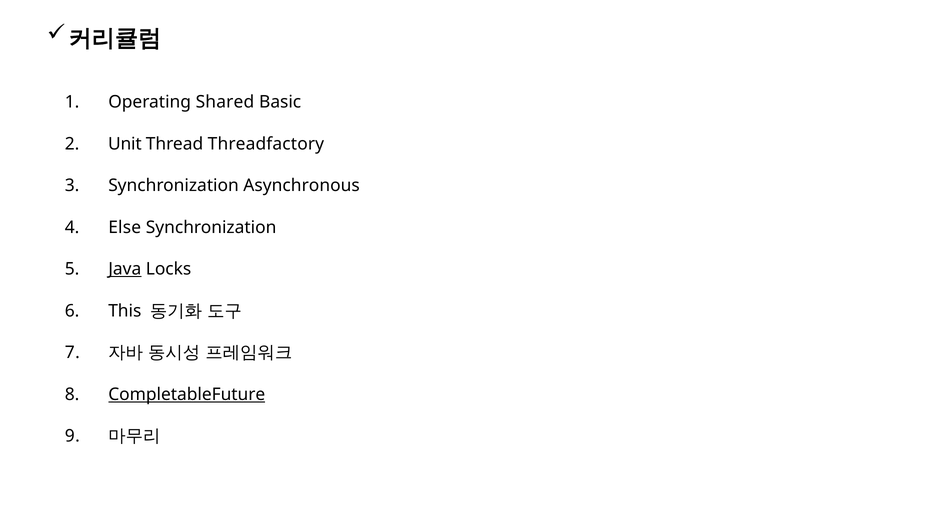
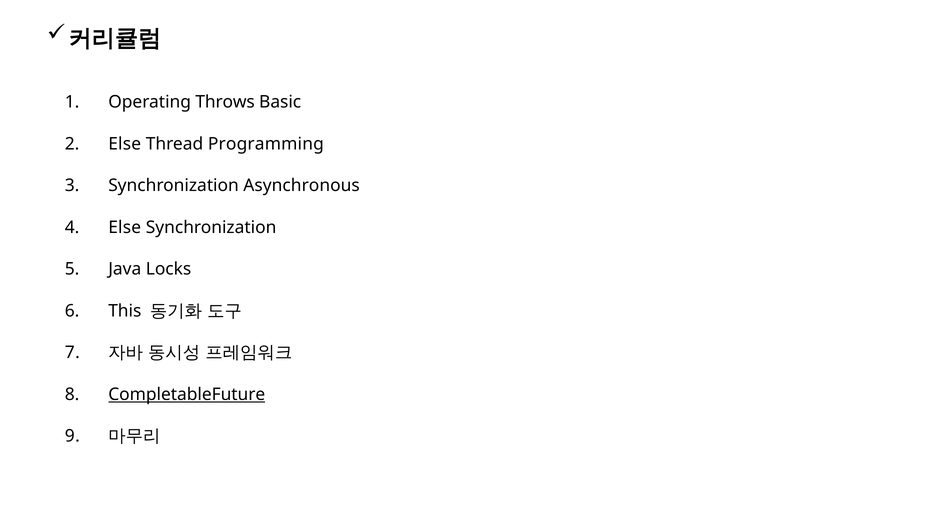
Shared: Shared -> Throws (225, 102)
Unit: Unit -> Else (125, 144)
Threadfactory: Threadfactory -> Programming (266, 144)
Java underline: present -> none (125, 269)
